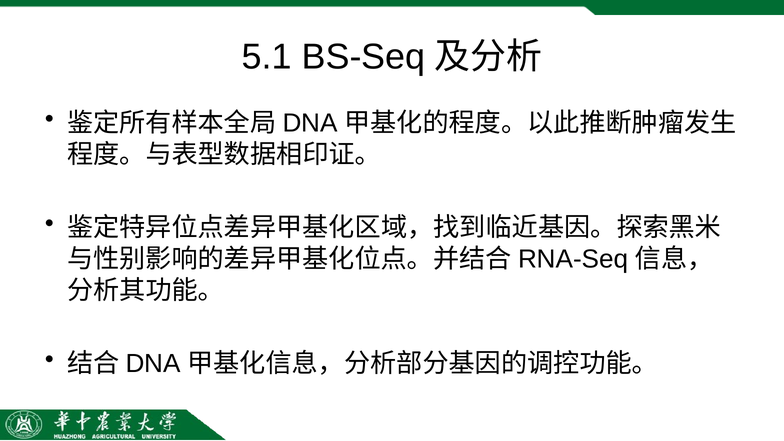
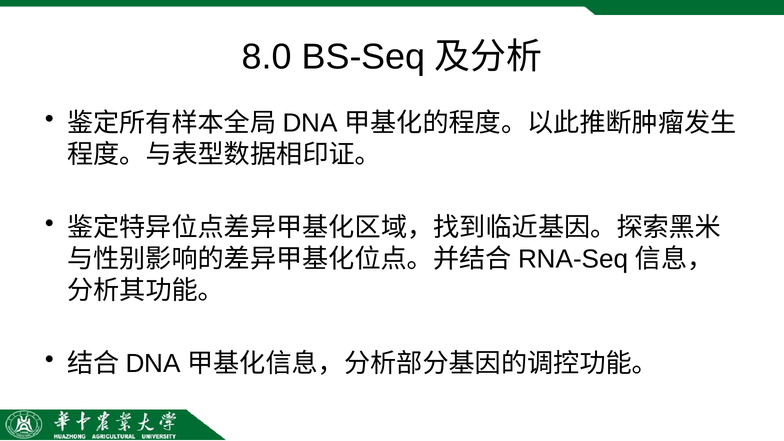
5.1: 5.1 -> 8.0 (267, 57)
